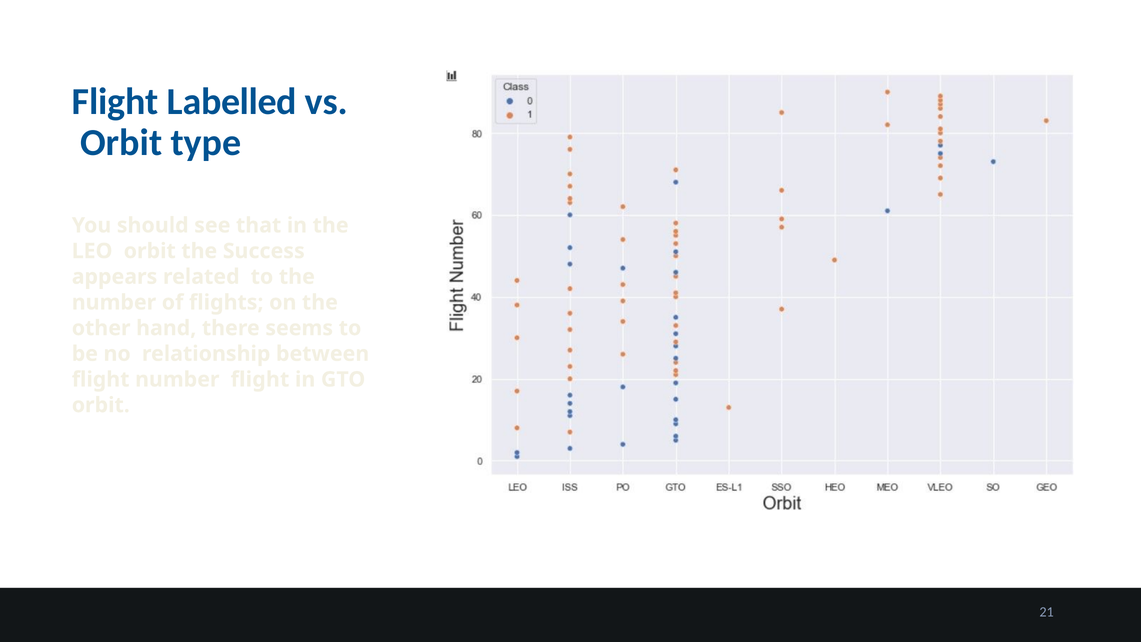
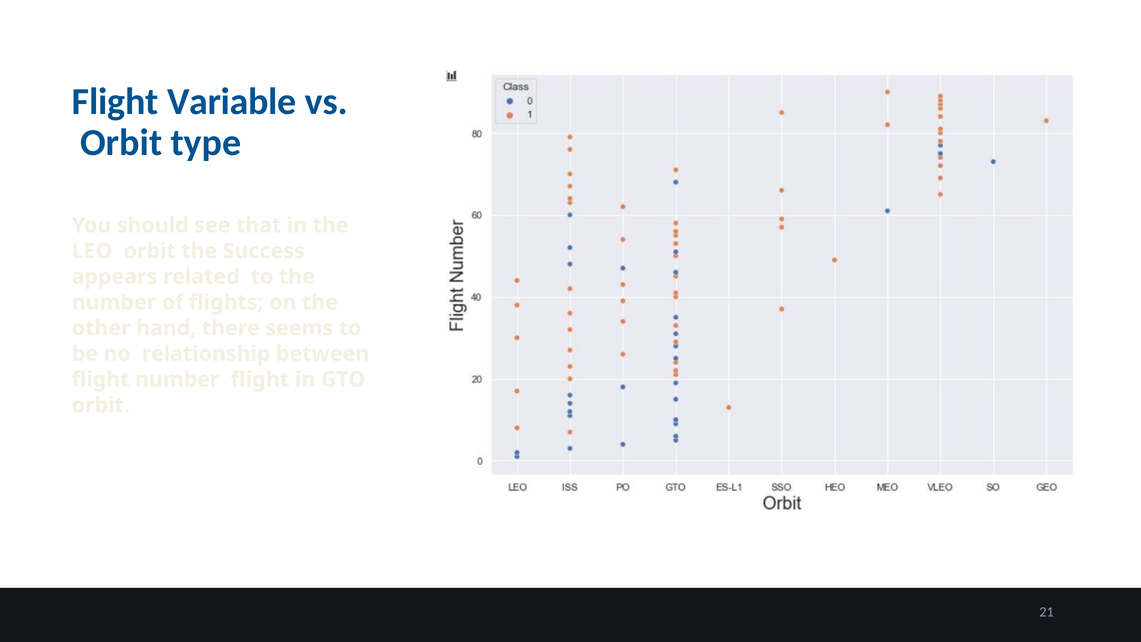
Labelled: Labelled -> Variable (232, 102)
